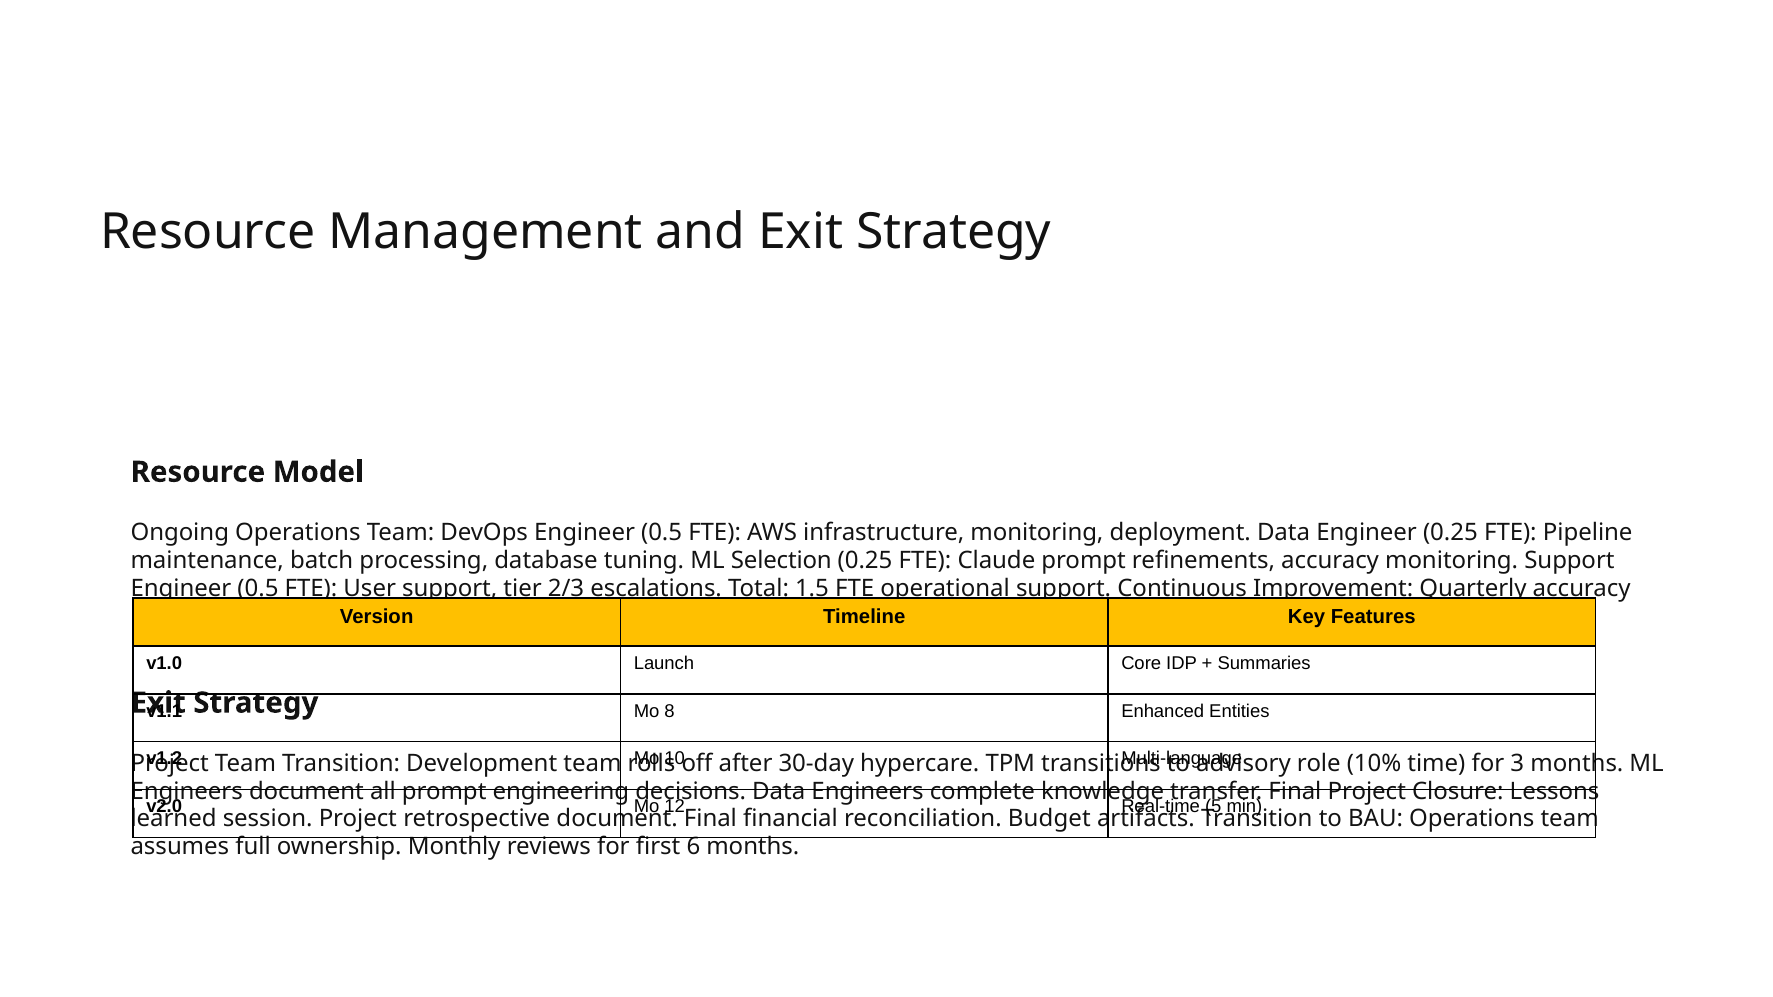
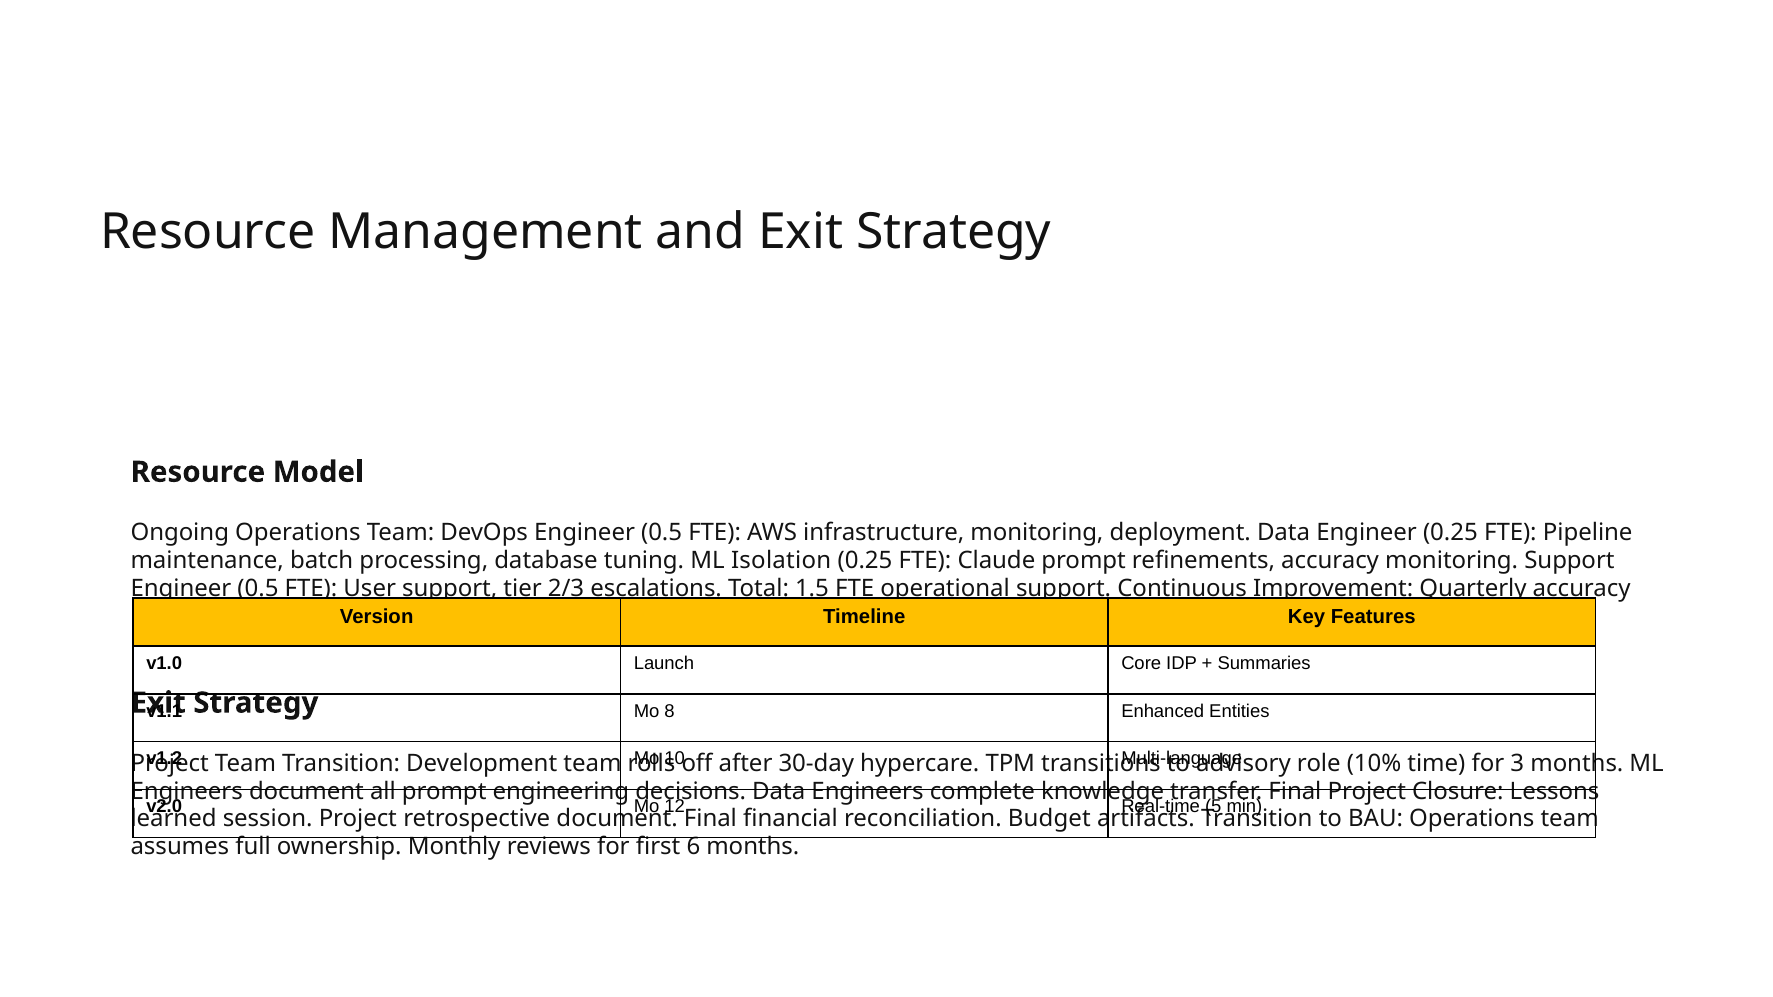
Selection: Selection -> Isolation (781, 561)
